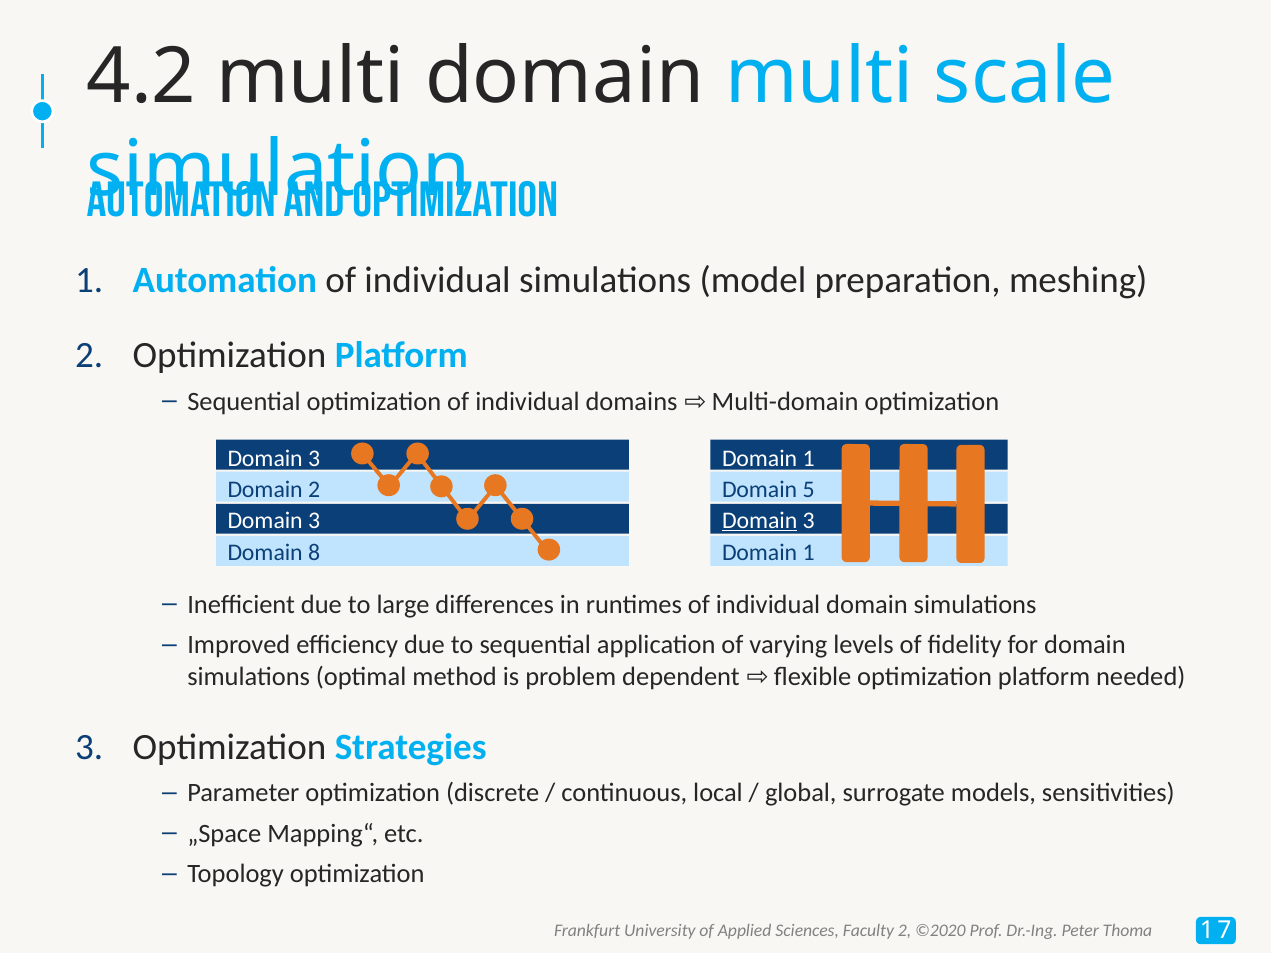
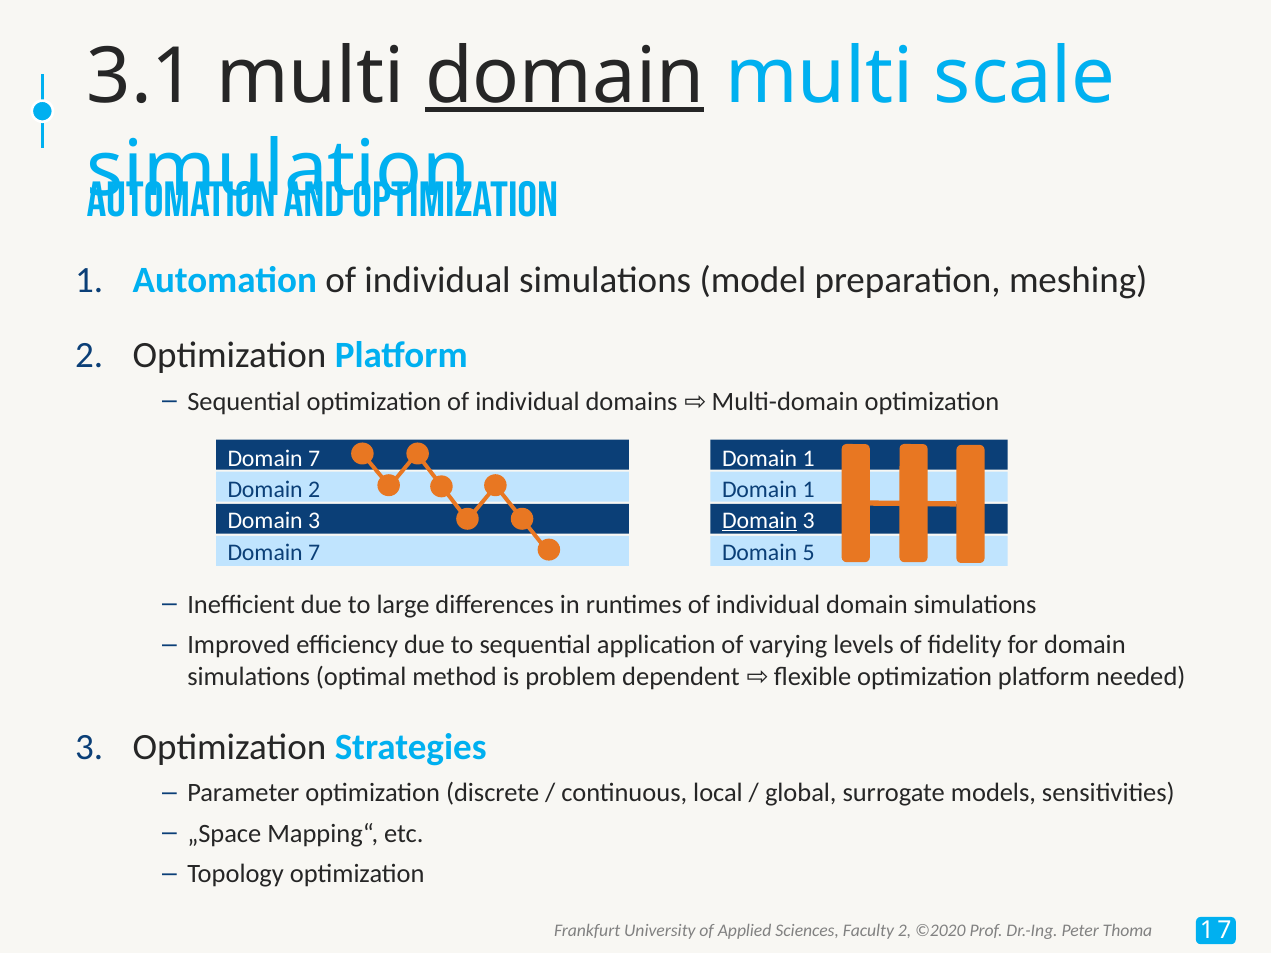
4.2: 4.2 -> 3.1 (141, 76)
domain underline: none -> present (565, 76)
3: 3 -> 7 (314, 458)
5: 5 -> 1 (809, 489)
8: 8 -> 7 (314, 553)
1: 1 -> 5 (809, 553)
